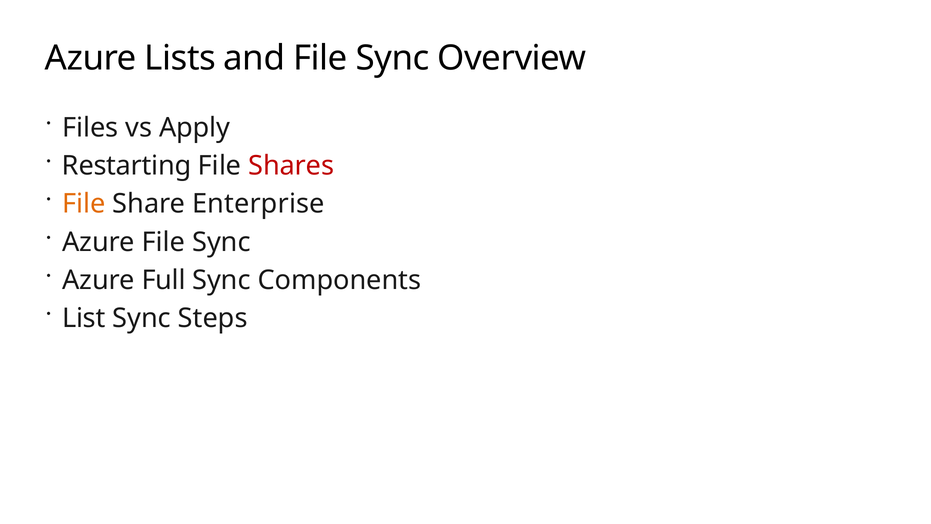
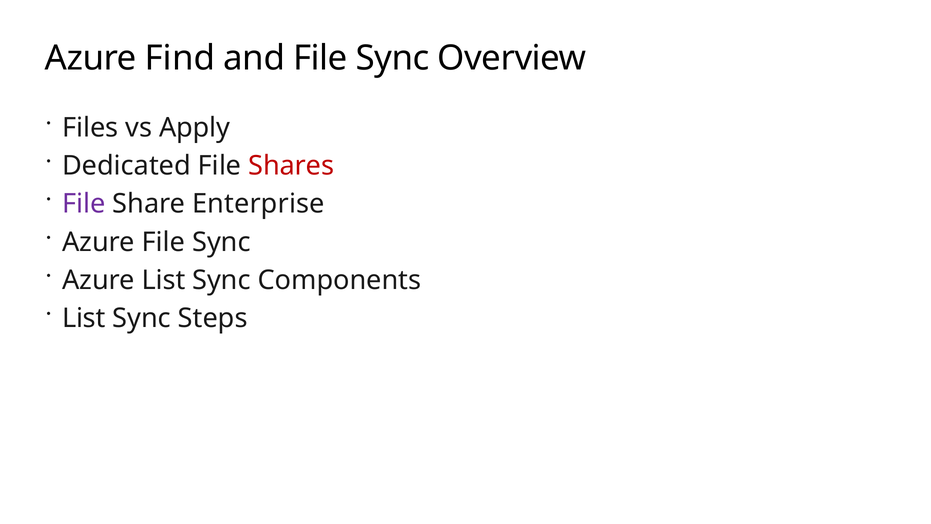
Lists: Lists -> Find (180, 58)
Restarting: Restarting -> Dedicated (127, 166)
File colour: orange -> purple (84, 204)
Azure Full: Full -> List (164, 280)
